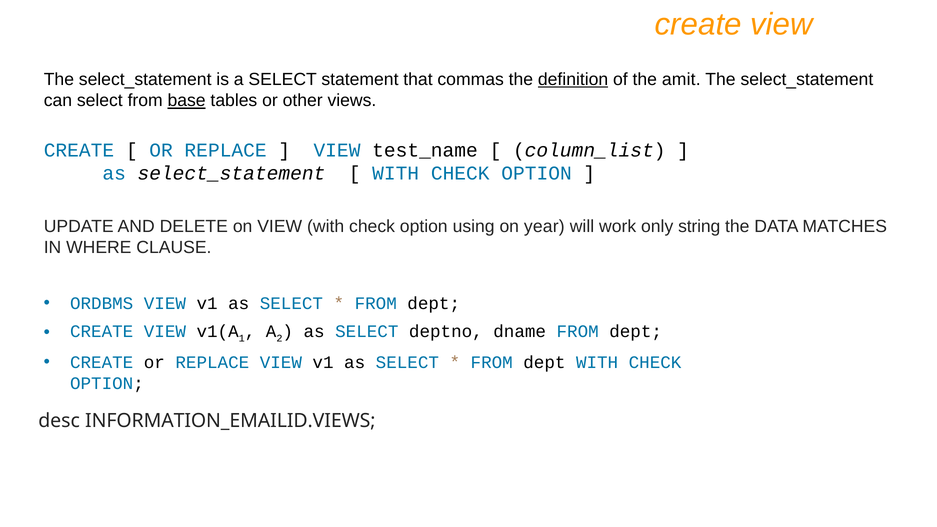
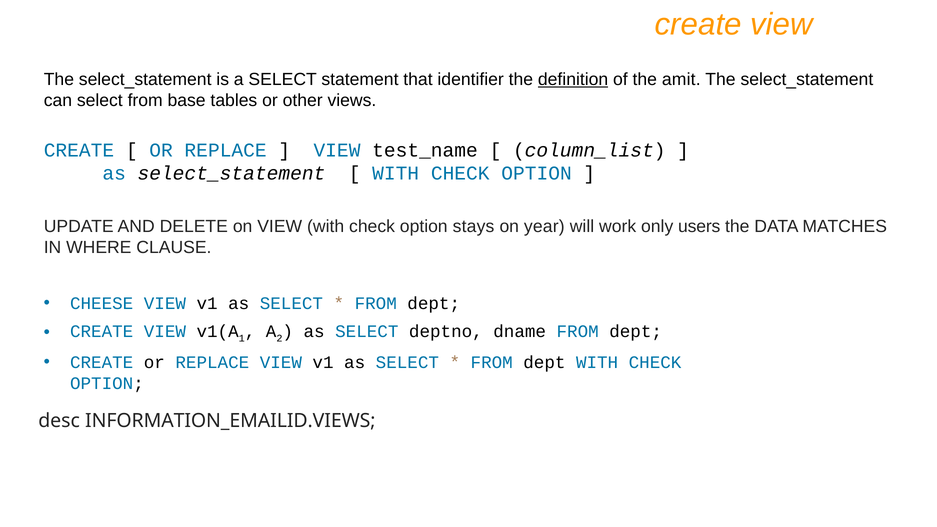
commas: commas -> identifier (471, 80)
base underline: present -> none (187, 101)
using: using -> stays (474, 226)
string: string -> users (699, 226)
ORDBMS: ORDBMS -> CHEESE (102, 303)
